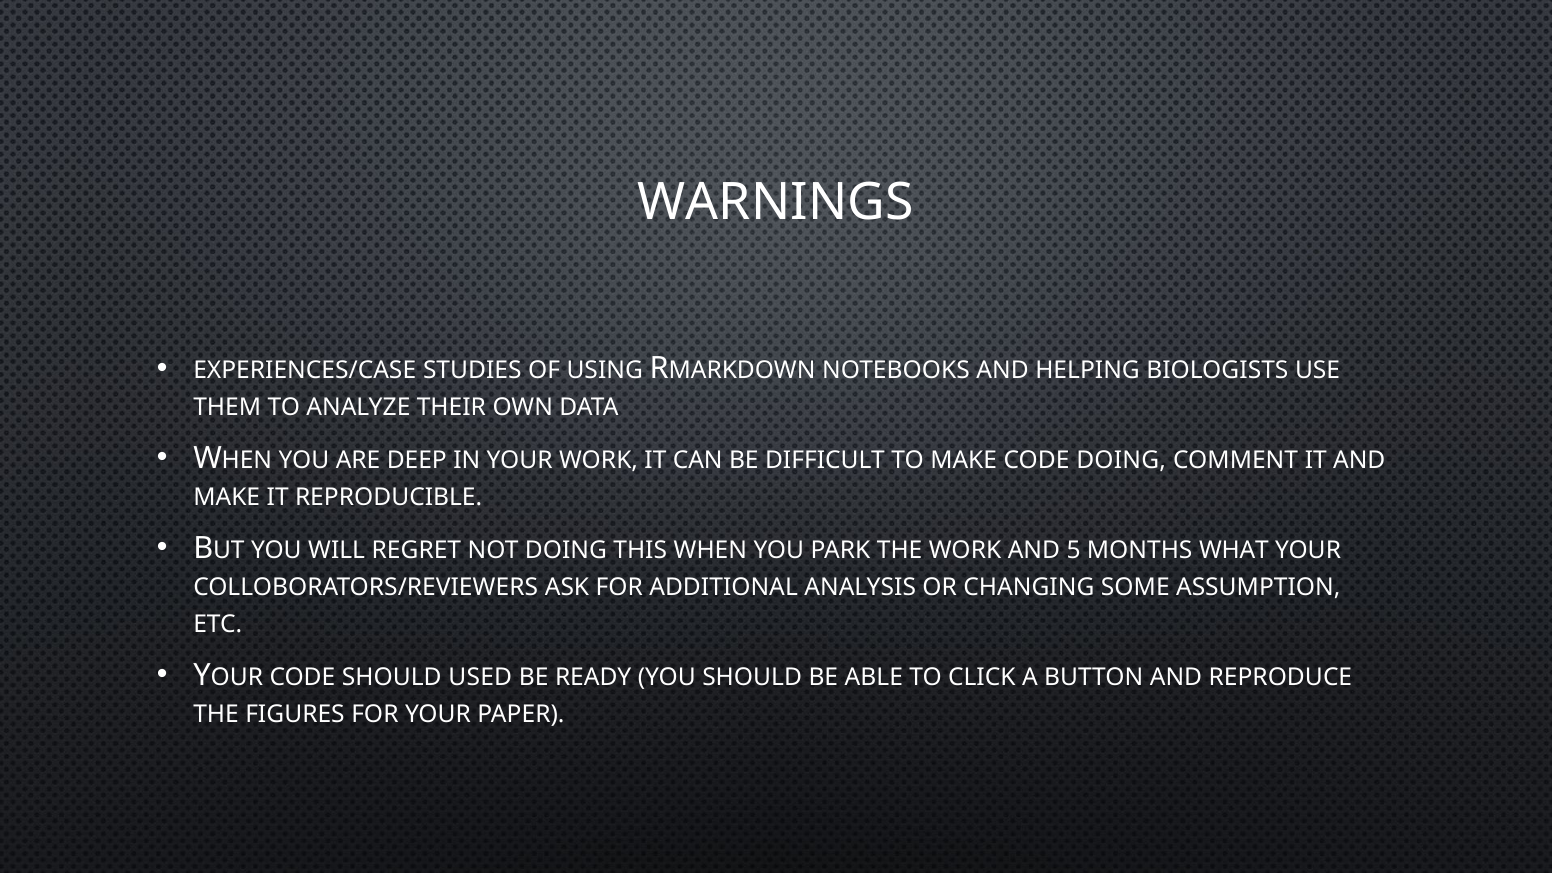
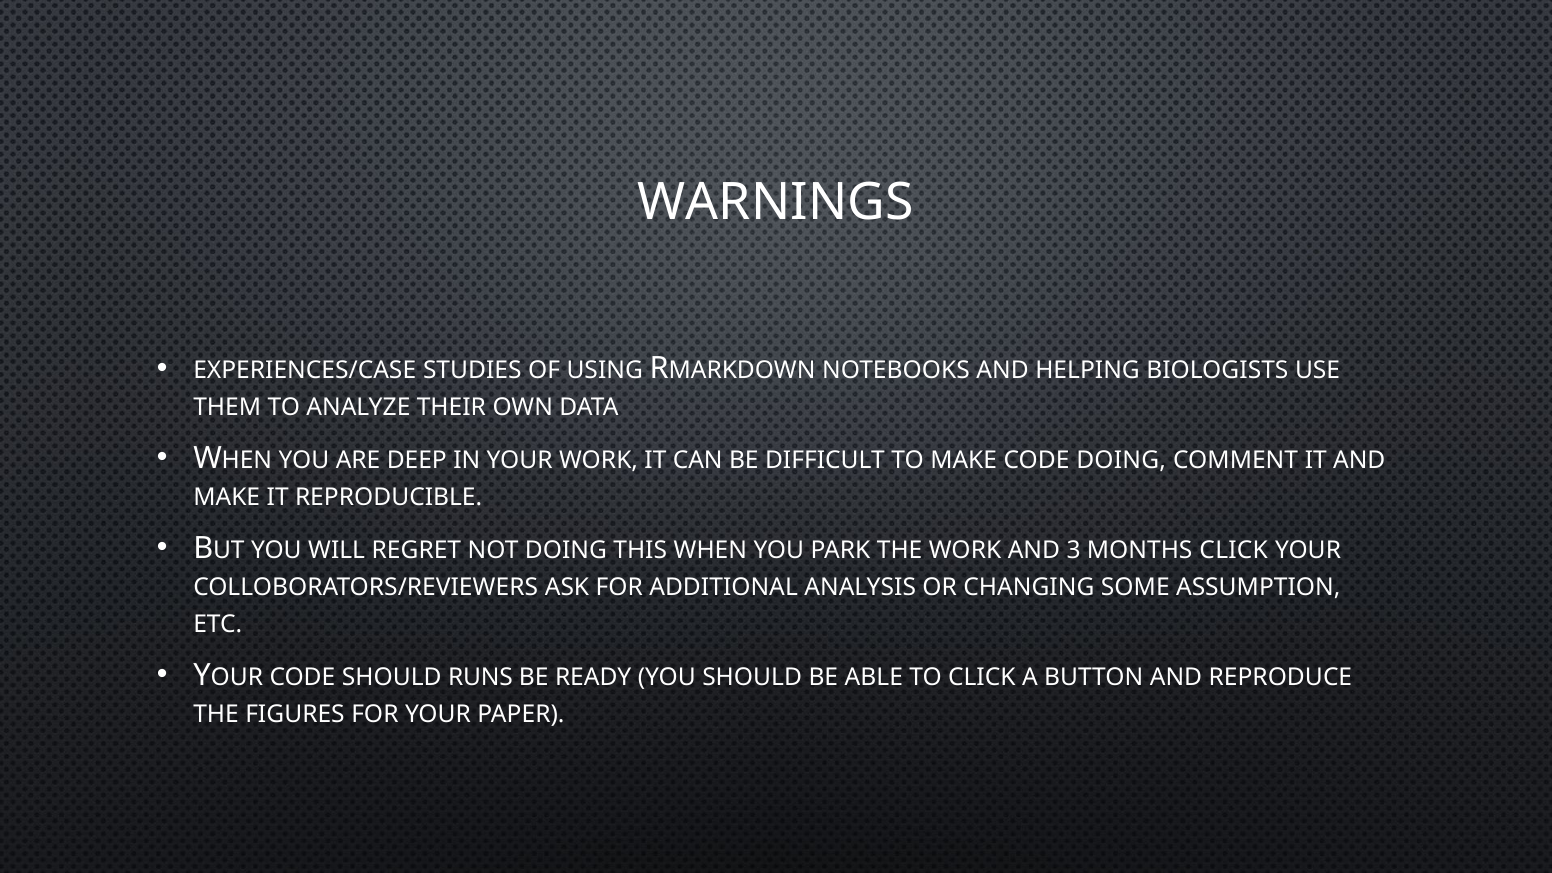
5: 5 -> 3 (1074, 551)
MONTHS WHAT: WHAT -> CLICK (1234, 551)
USED: USED -> RUNS (480, 677)
